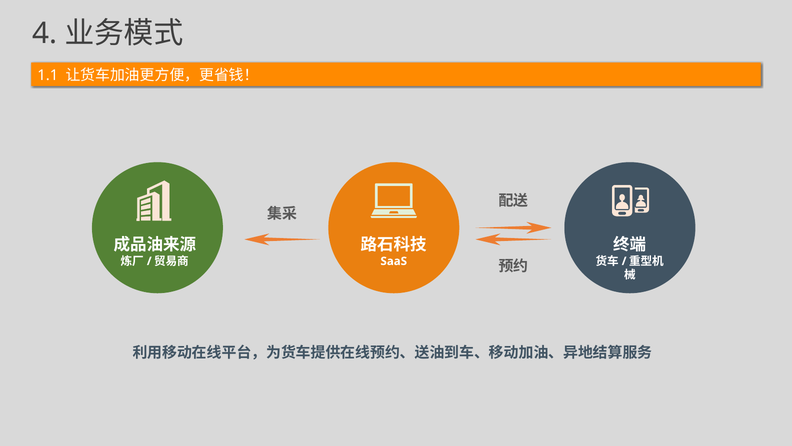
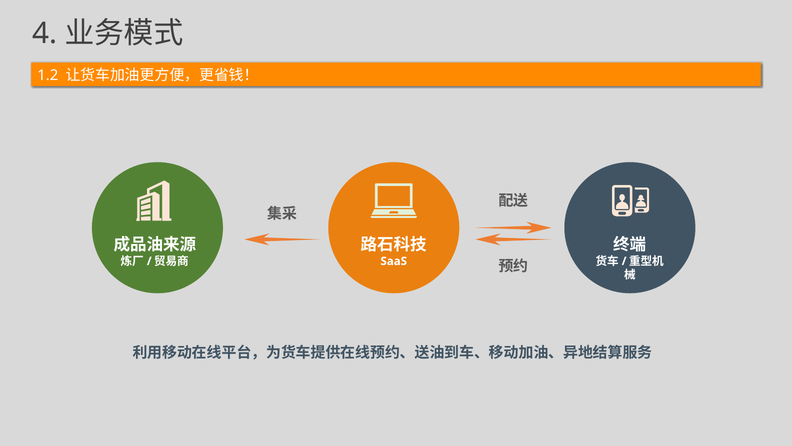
1.1: 1.1 -> 1.2 (48, 75)
